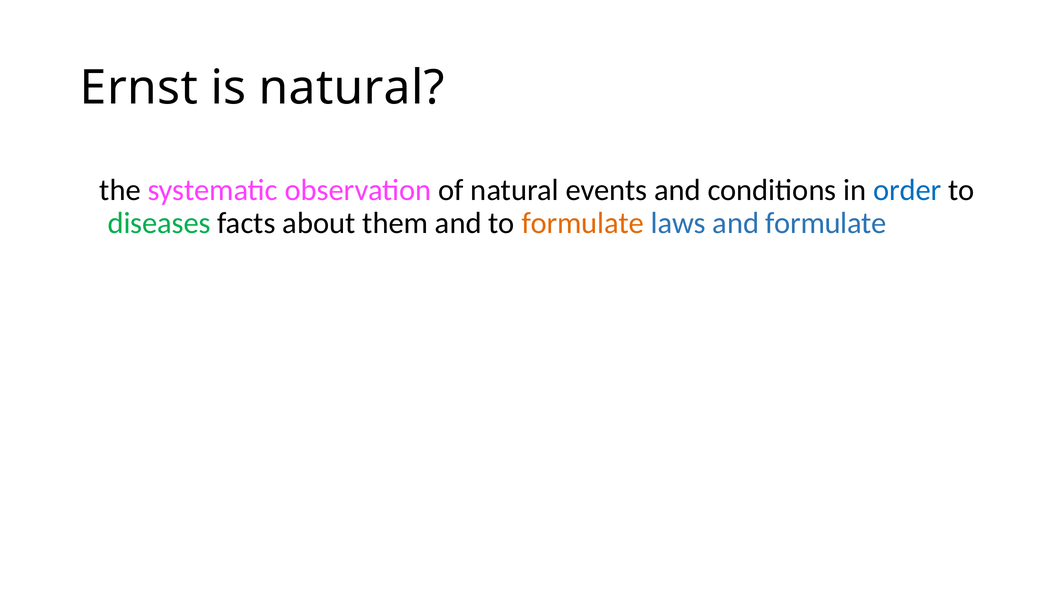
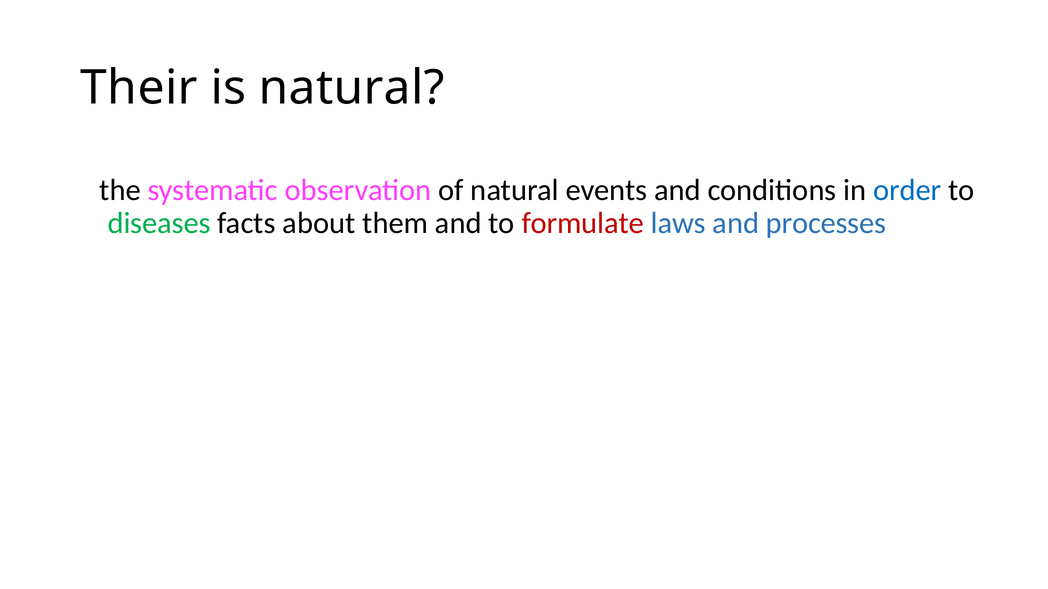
Ernst: Ernst -> Their (139, 88)
formulate colour: orange -> red (583, 223)
and formulate: formulate -> processes (826, 223)
